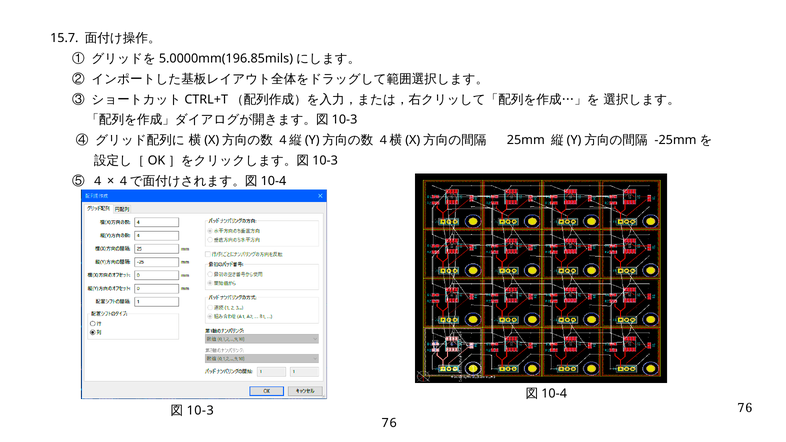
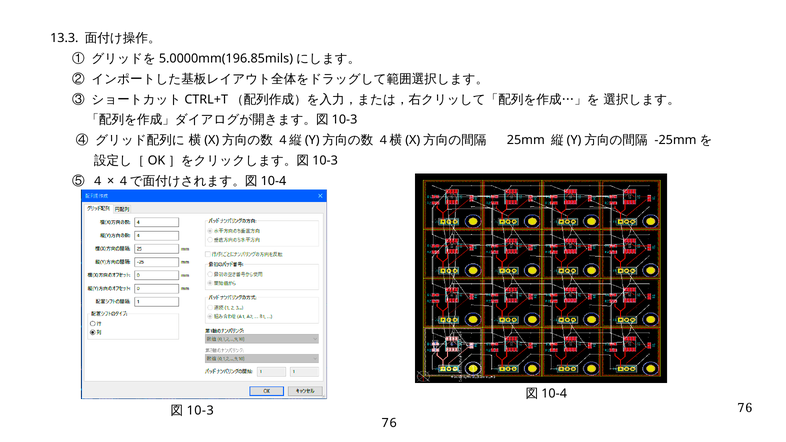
15.7: 15.7 -> 13.3 (64, 38)
